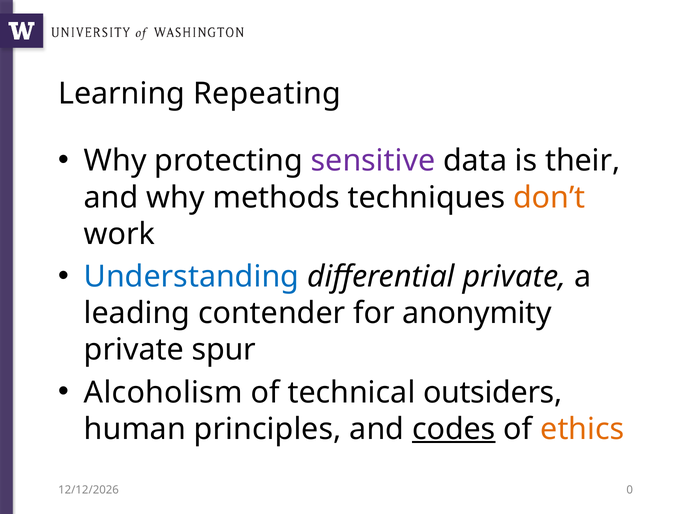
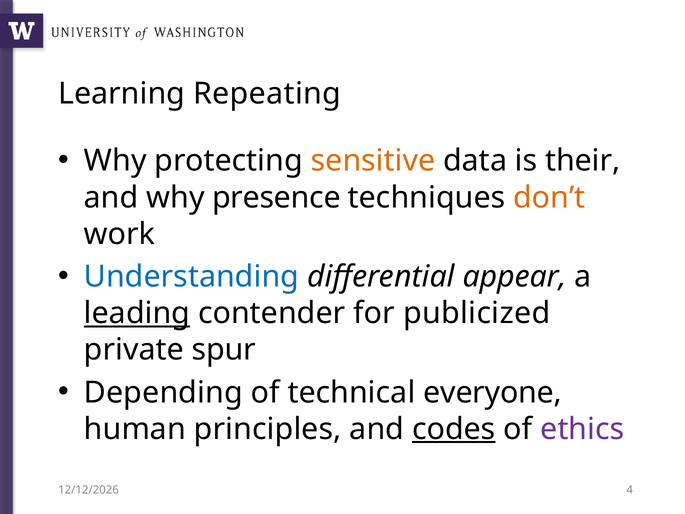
sensitive colour: purple -> orange (373, 161)
methods: methods -> presence (276, 197)
differential private: private -> appear (515, 277)
leading underline: none -> present (137, 313)
anonymity: anonymity -> publicized (477, 313)
Alcoholism: Alcoholism -> Depending (163, 392)
outsiders: outsiders -> everyone (493, 392)
ethics colour: orange -> purple (582, 429)
0: 0 -> 4 (630, 490)
